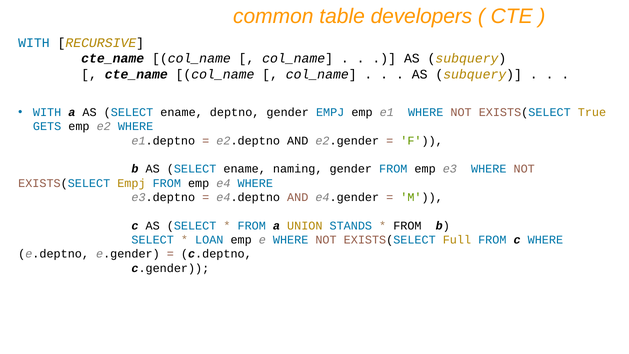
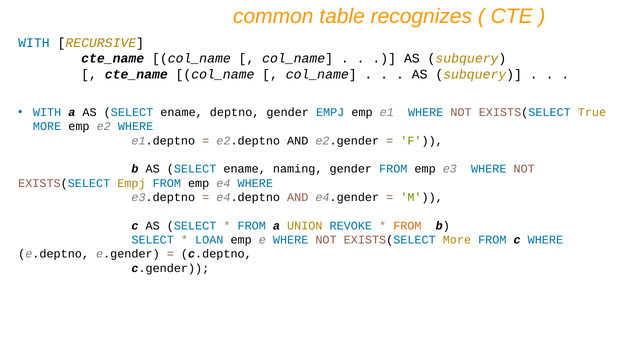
developers: developers -> recognizes (421, 16)
GETS: GETS -> MORE (47, 127)
STANDS: STANDS -> REVOKE (351, 226)
FROM colour: black -> orange (407, 226)
EXISTS(SELECT Full: Full -> More (457, 240)
